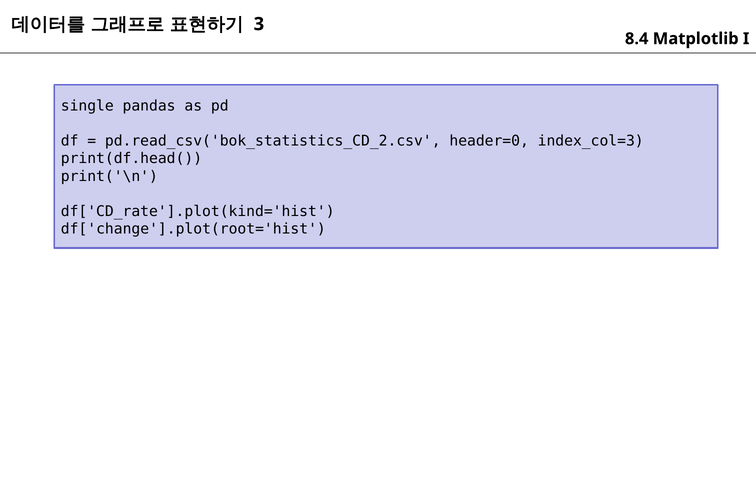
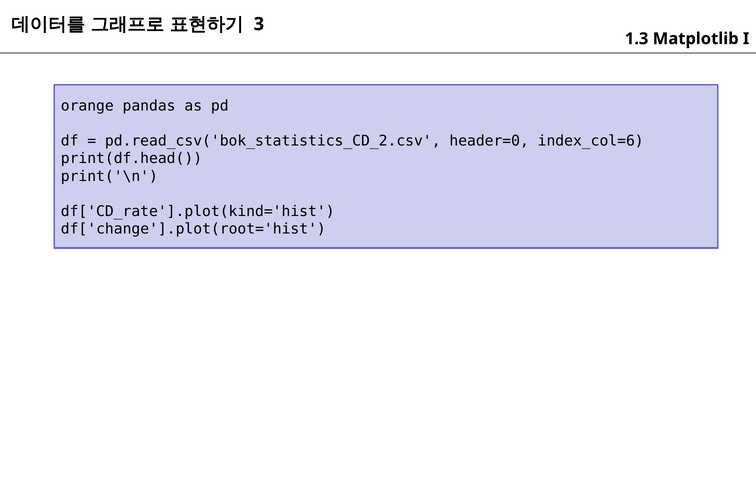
8.4: 8.4 -> 1.3 (637, 39)
single: single -> orange (87, 106)
index_col=3: index_col=3 -> index_col=6 (591, 141)
